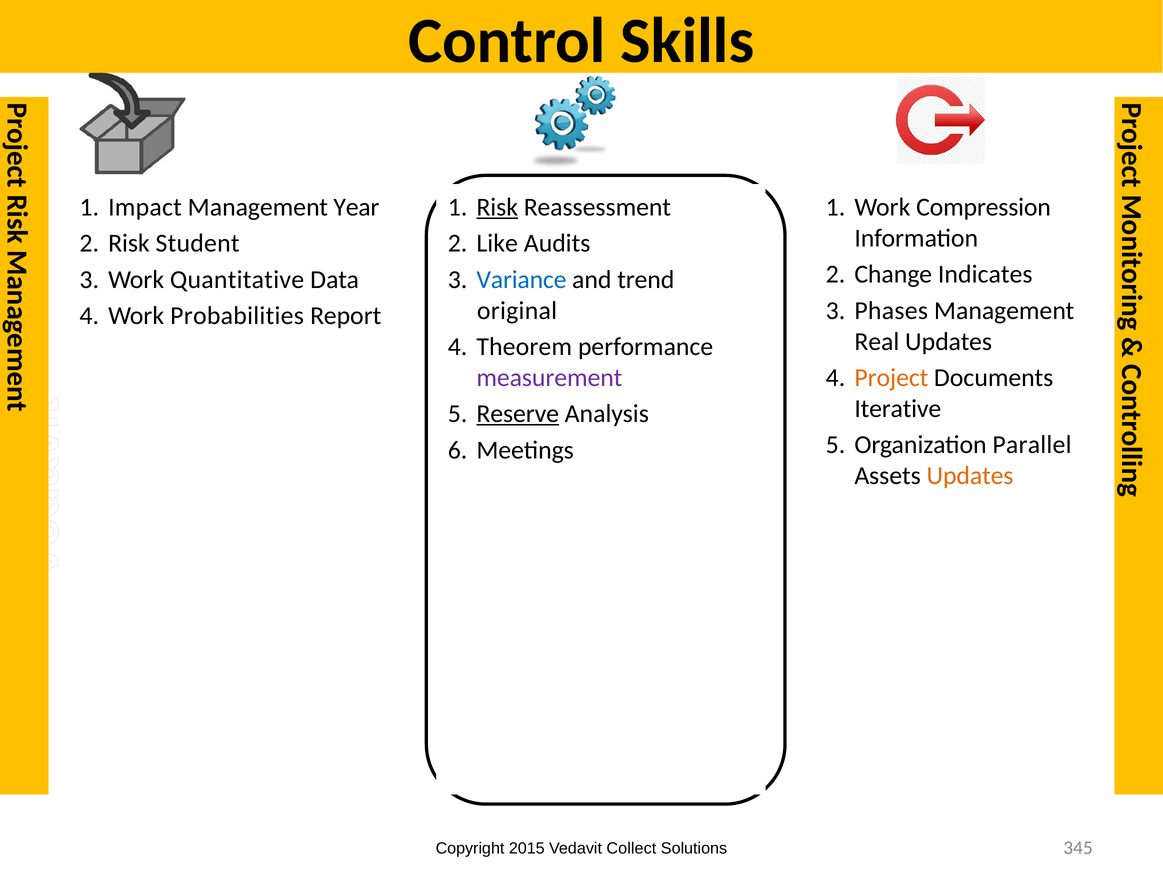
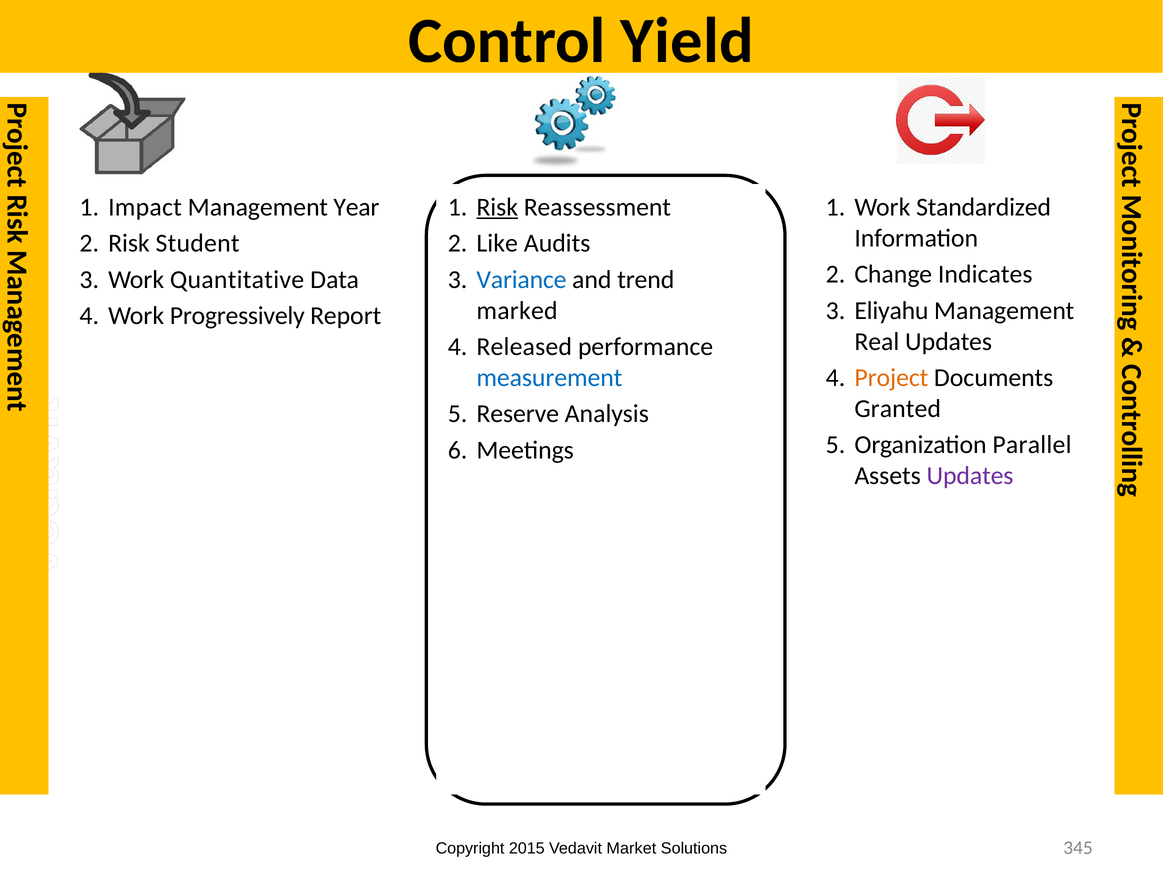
Skills: Skills -> Yield (687, 41)
Compression: Compression -> Standardized (984, 207)
original: original -> marked (517, 311)
Phases: Phases -> Eliyahu (891, 311)
Probabilities: Probabilities -> Progressively (237, 316)
Theorem: Theorem -> Released (524, 347)
measurement colour: purple -> blue (549, 378)
Iterative: Iterative -> Granted (898, 409)
Reserve underline: present -> none (518, 414)
Updates colour: orange -> purple (970, 476)
Collect: Collect -> Market (631, 848)
